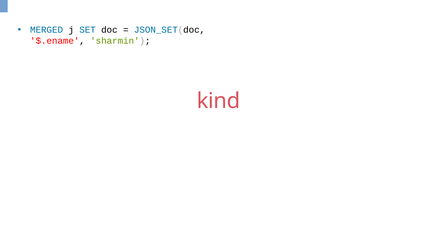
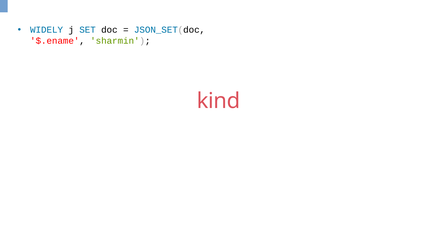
MERGED: MERGED -> WIDELY (47, 30)
